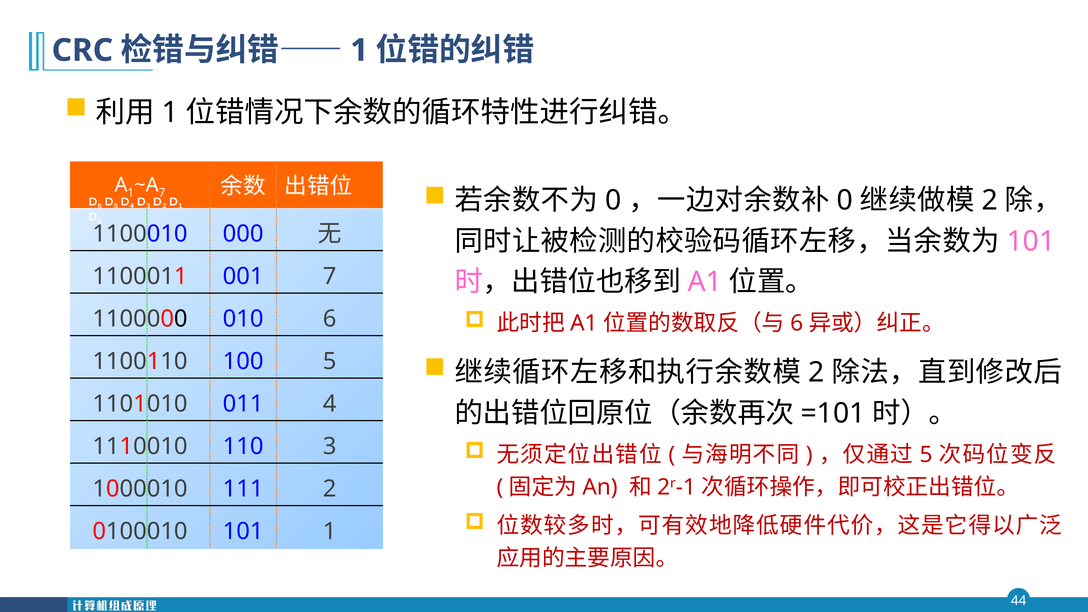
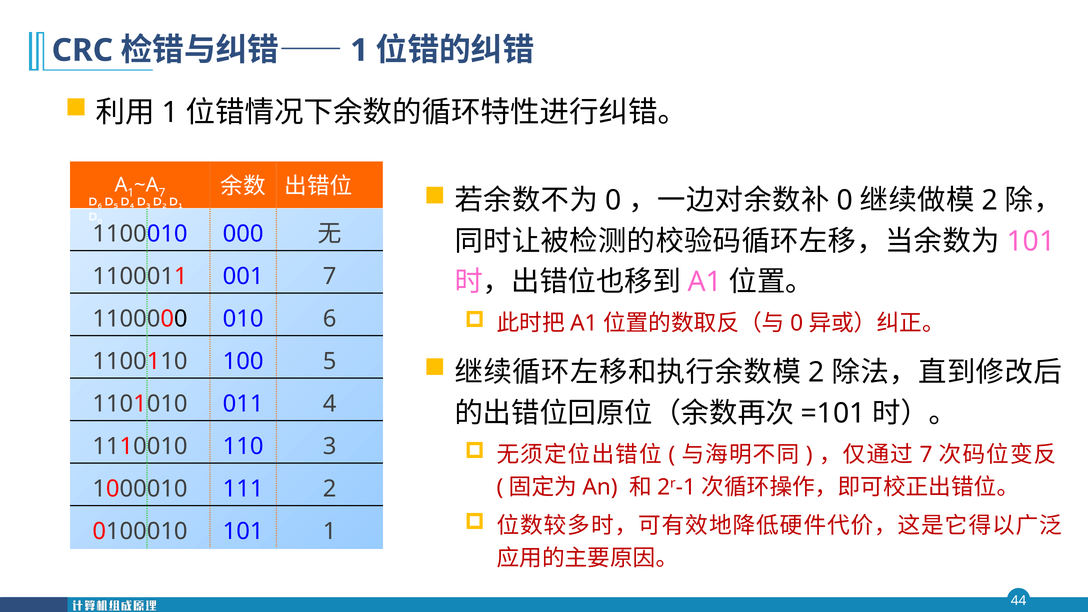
6: 6 -> 0 (797, 323)
5: 5 -> 7 (926, 455)
